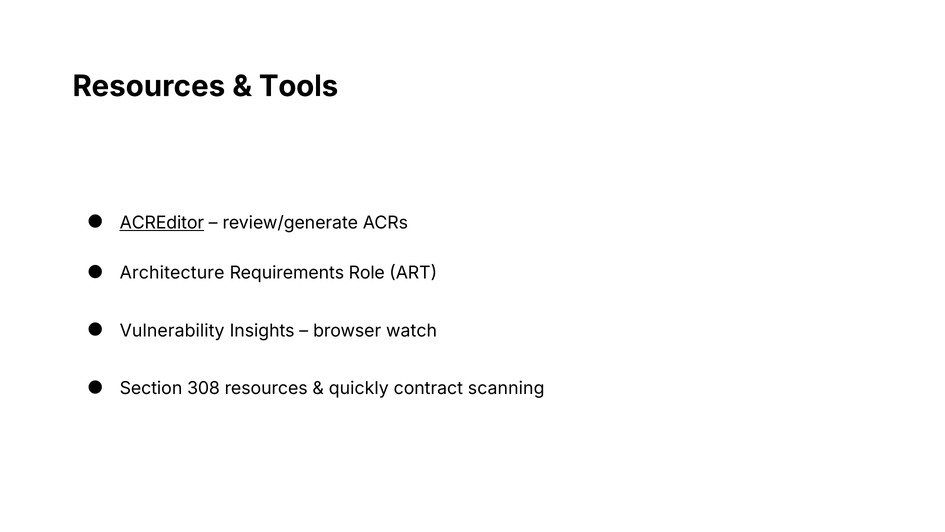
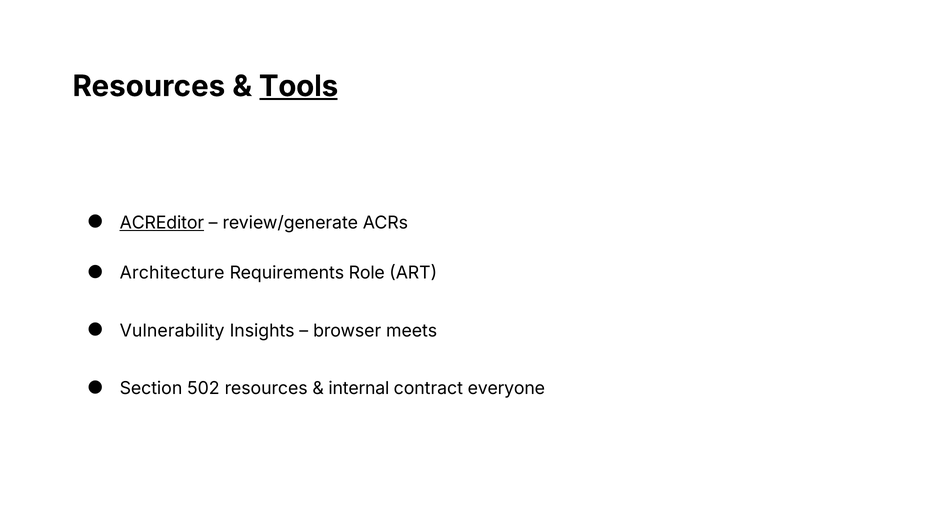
Tools underline: none -> present (299, 86)
watch: watch -> meets (412, 331)
308: 308 -> 502 (203, 388)
quickly: quickly -> internal (359, 388)
scanning: scanning -> everyone (506, 388)
